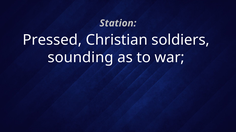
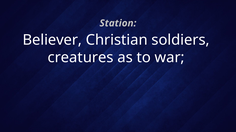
Pressed: Pressed -> Believer (52, 40)
sounding: sounding -> creatures (81, 58)
